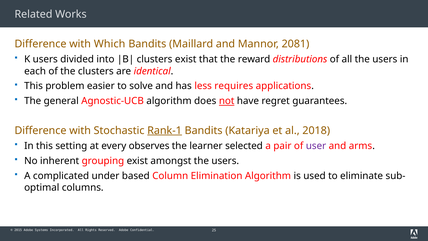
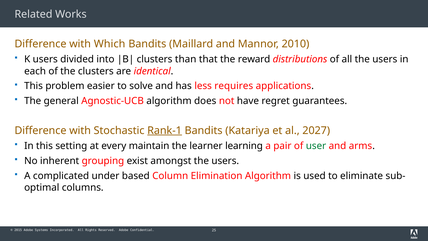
2081: 2081 -> 2010 (295, 44)
clusters exist: exist -> than (186, 59)
not underline: present -> none (227, 101)
2018: 2018 -> 2027 (316, 130)
observes: observes -> maintain (149, 146)
selected: selected -> learning (244, 146)
user colour: purple -> green (316, 146)
